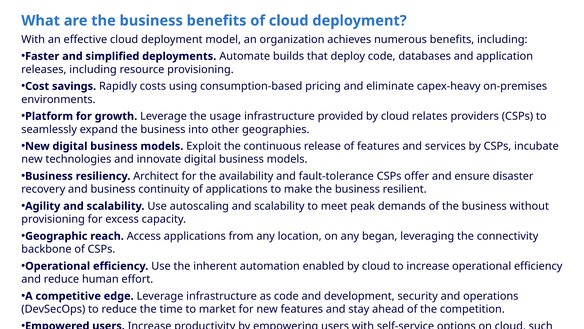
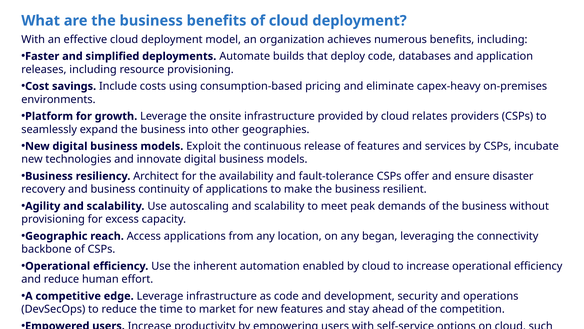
Rapidly: Rapidly -> Include (118, 86)
usage: usage -> onsite (225, 116)
